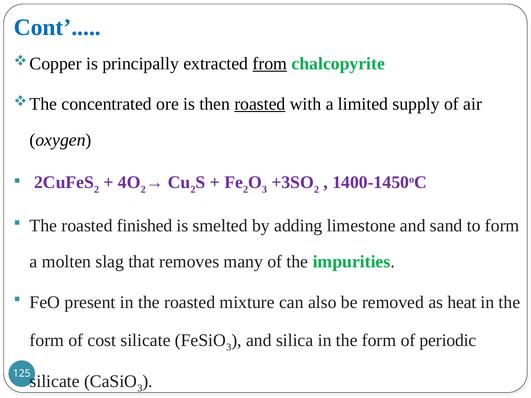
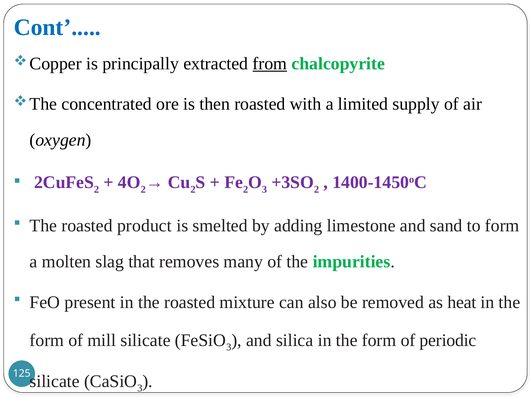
roasted underline: present -> none (260, 104)
finished: finished -> product (144, 226)
cost: cost -> mill (102, 341)
